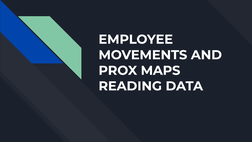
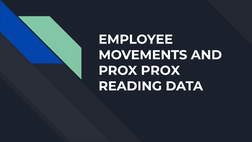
PROX MAPS: MAPS -> PROX (160, 70)
